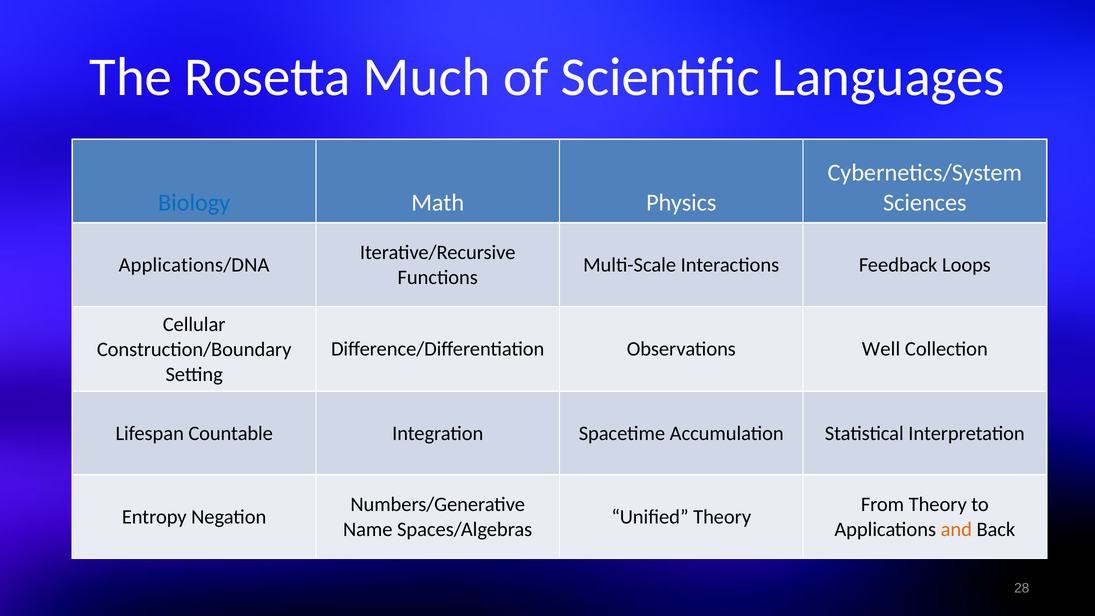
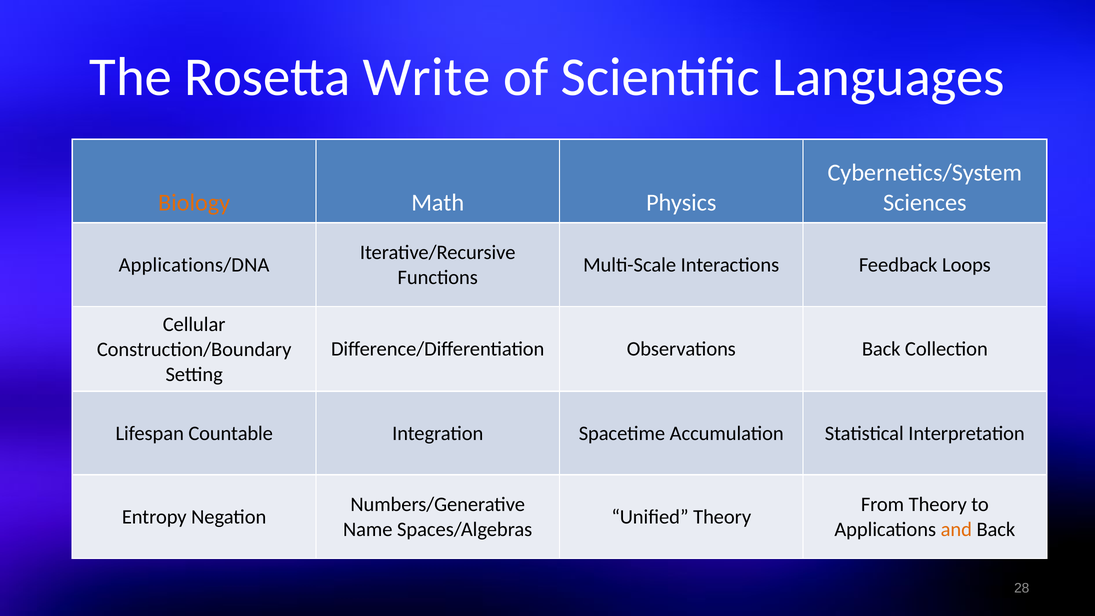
Much: Much -> Write (427, 77)
Biology colour: blue -> orange (194, 203)
Observations Well: Well -> Back (881, 349)
